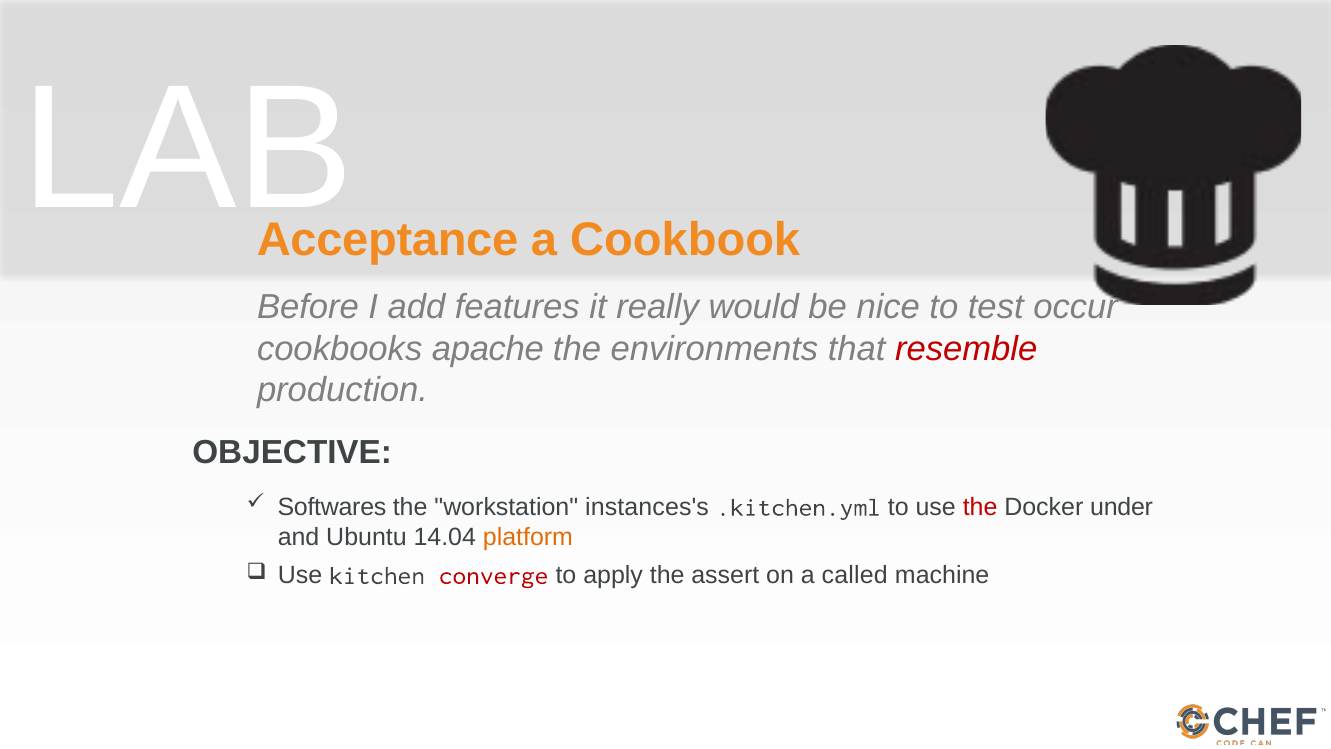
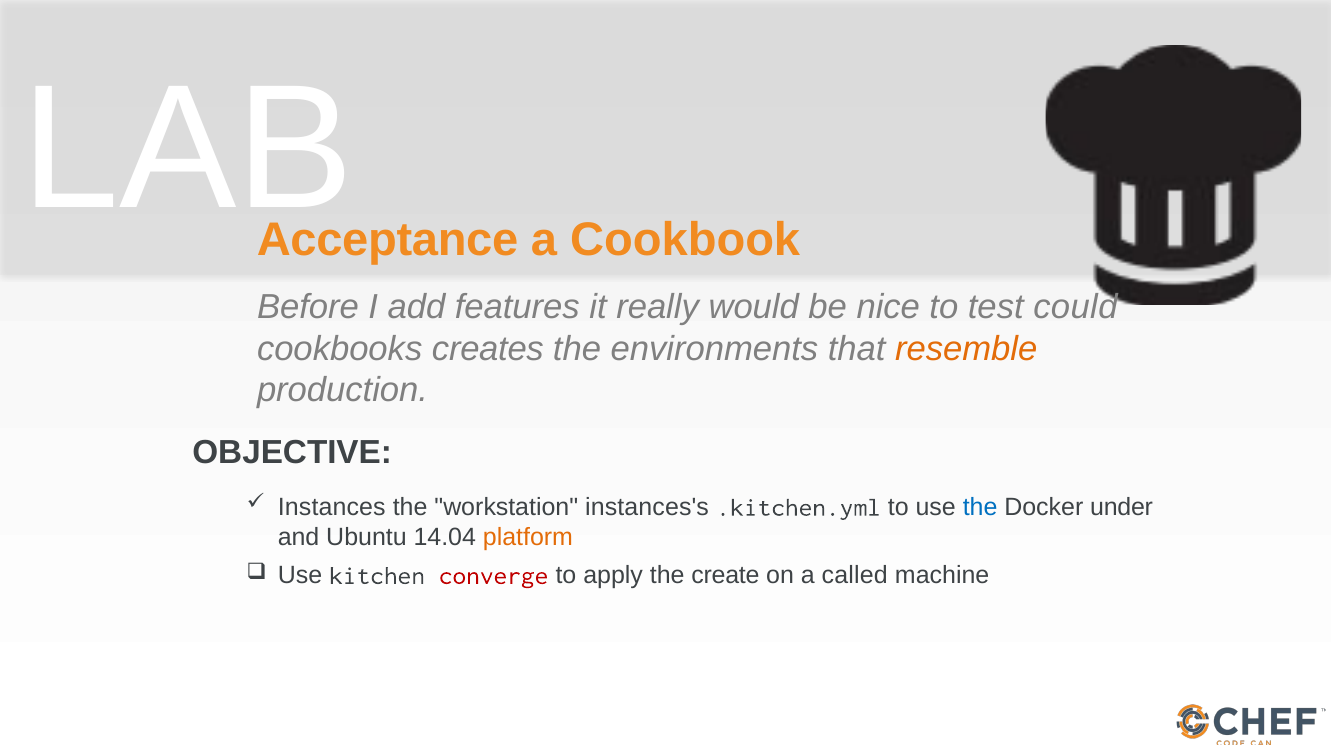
occur: occur -> could (1075, 307)
apache: apache -> creates (488, 348)
resemble colour: red -> orange (966, 348)
Softwares: Softwares -> Instances (332, 507)
the colour: red -> blue (980, 507)
assert: assert -> create (725, 575)
